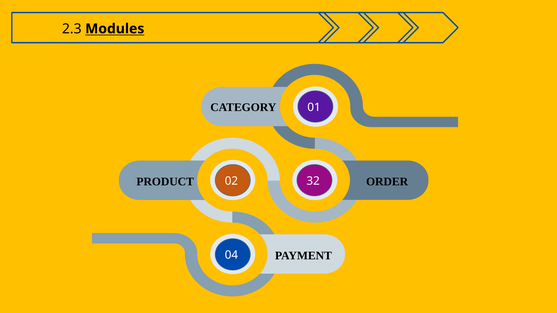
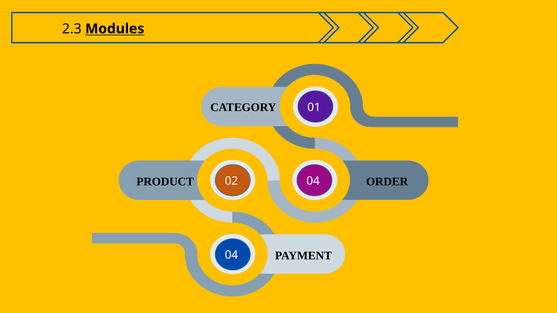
02 32: 32 -> 04 (313, 181)
